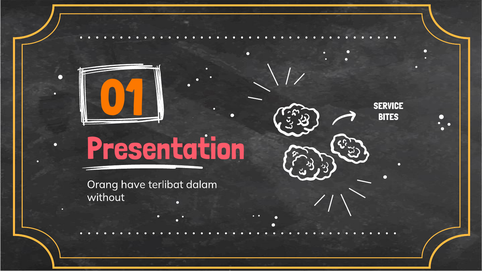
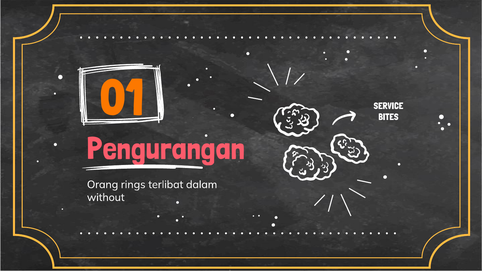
Presentation: Presentation -> Pengurangan (166, 149)
have: have -> rings (133, 185)
